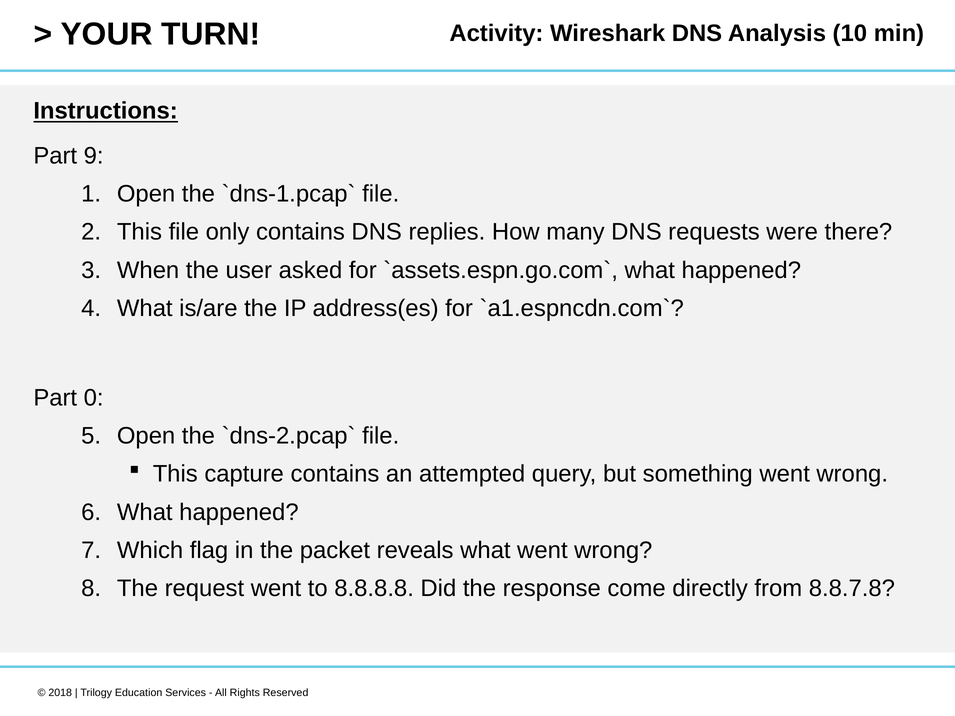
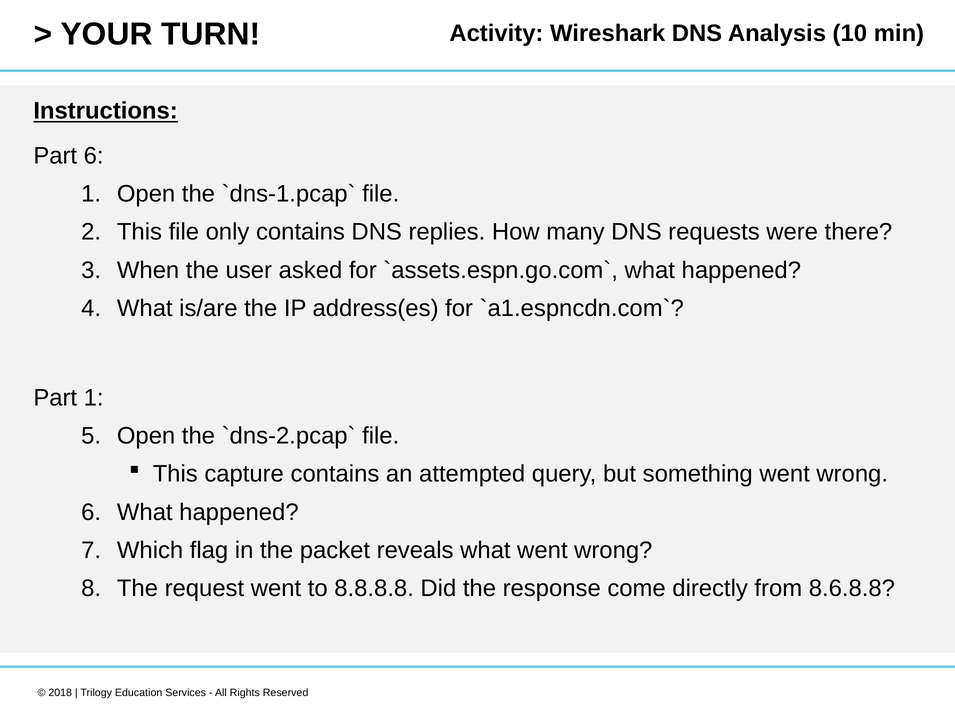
Part 9: 9 -> 6 (94, 156)
Part 0: 0 -> 1 (94, 398)
8.8.7.8: 8.8.7.8 -> 8.6.8.8 (852, 589)
